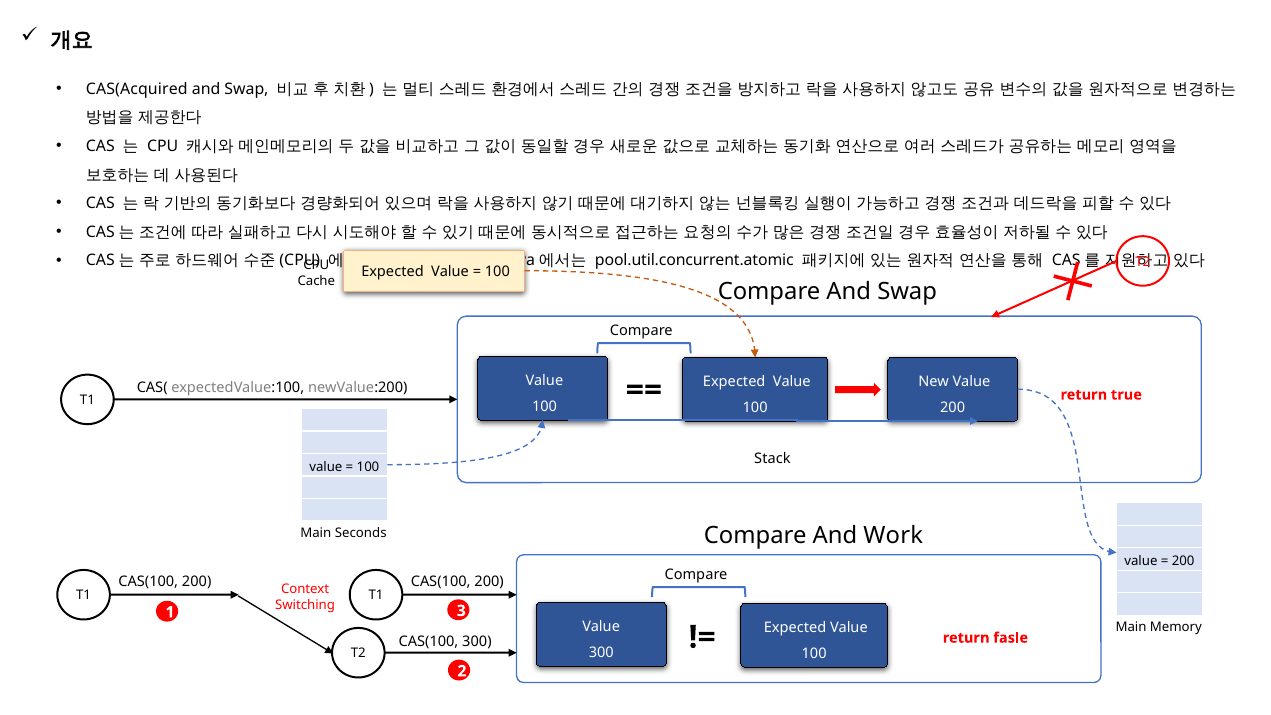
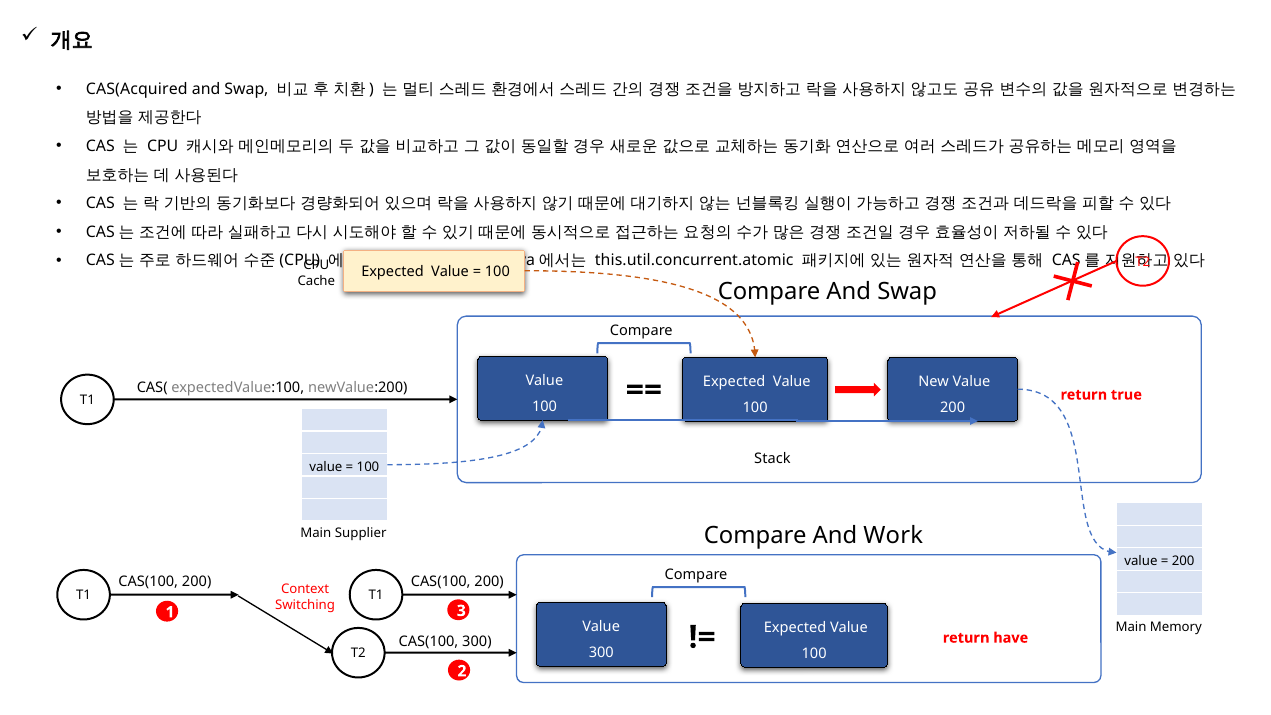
pool.util.concurrent.atomic: pool.util.concurrent.atomic -> this.util.concurrent.atomic (694, 261)
Seconds: Seconds -> Supplier (361, 533)
fasle: fasle -> have (1011, 638)
